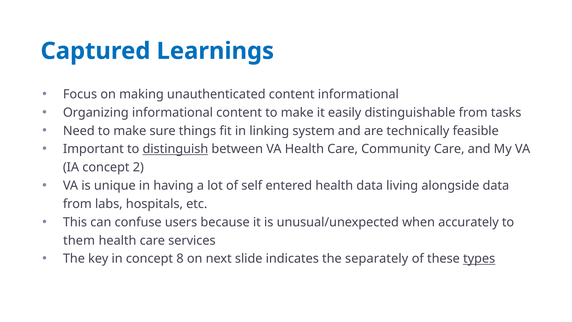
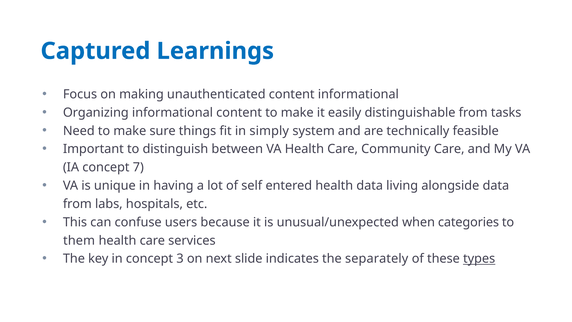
linking: linking -> simply (269, 131)
distinguish underline: present -> none (175, 149)
2: 2 -> 7 (138, 167)
accurately: accurately -> categories (469, 222)
8: 8 -> 3 (180, 259)
